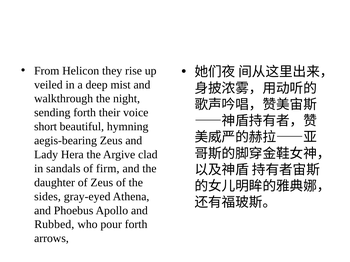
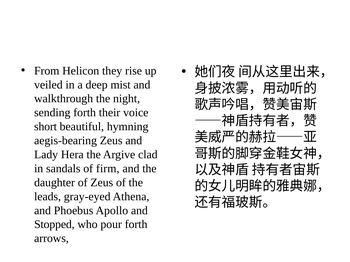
sides: sides -> leads (48, 197)
Rubbed: Rubbed -> Stopped (54, 225)
